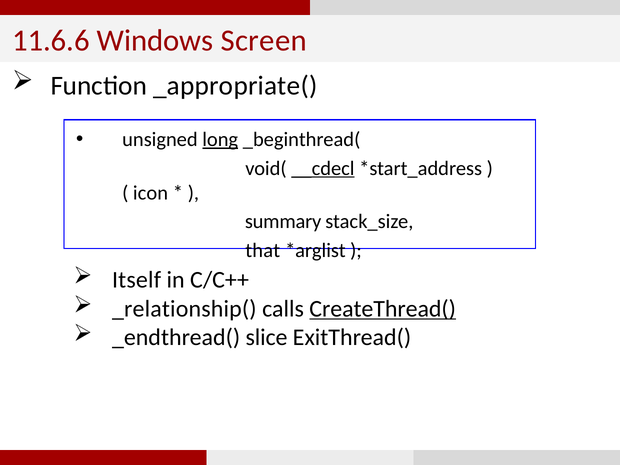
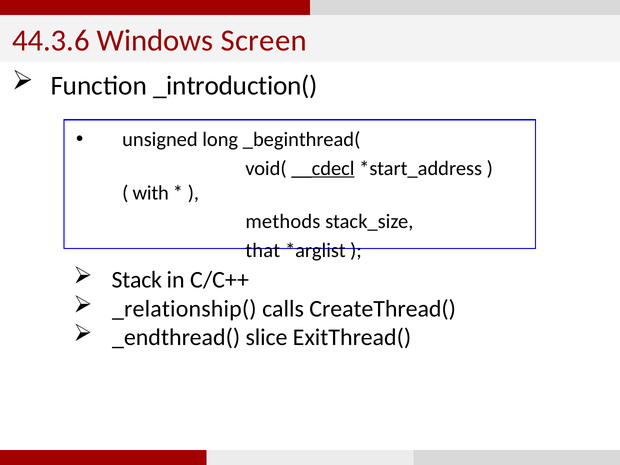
11.6.6: 11.6.6 -> 44.3.6 (51, 40)
_appropriate(: _appropriate( -> _introduction( (235, 85)
long underline: present -> none (220, 140)
icon: icon -> with (151, 193)
summary: summary -> methods (283, 222)
Itself: Itself -> Stack (137, 280)
CreateThread( underline: present -> none (383, 309)
